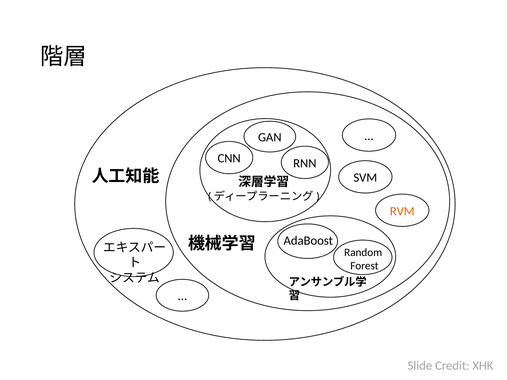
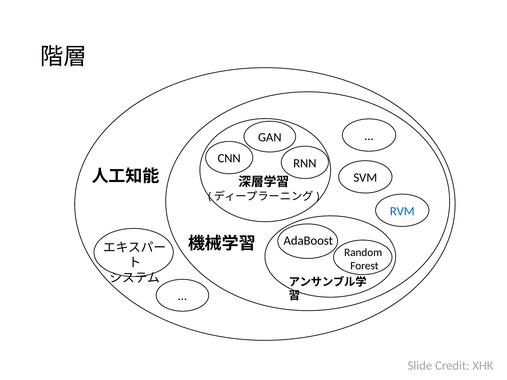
RVM colour: orange -> blue (402, 211)
